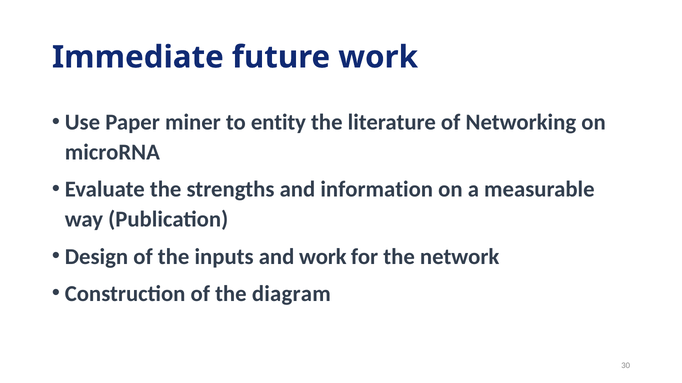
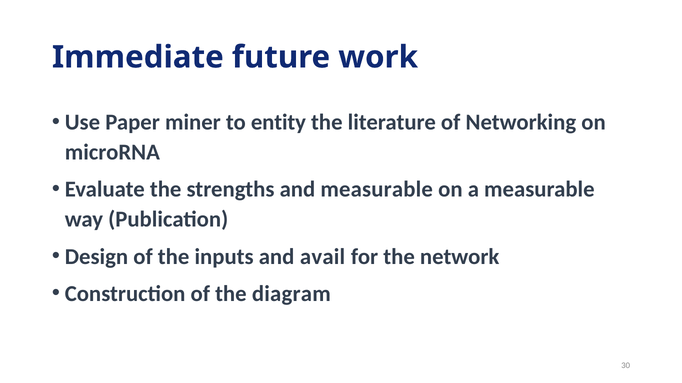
and information: information -> measurable (377, 190)
and work: work -> avail (323, 257)
